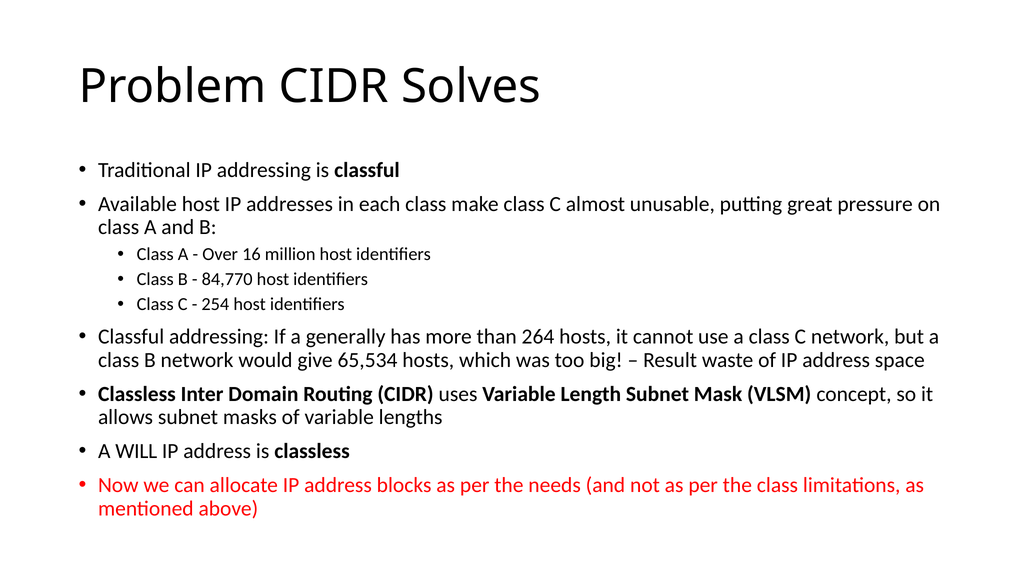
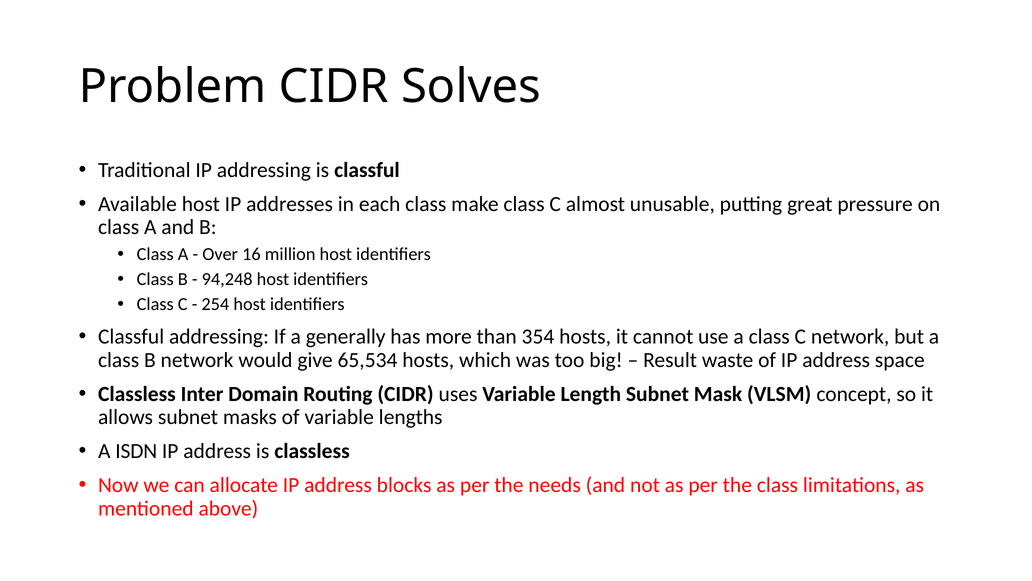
84,770: 84,770 -> 94,248 (227, 279)
264: 264 -> 354 (538, 336)
WILL: WILL -> ISDN (136, 451)
